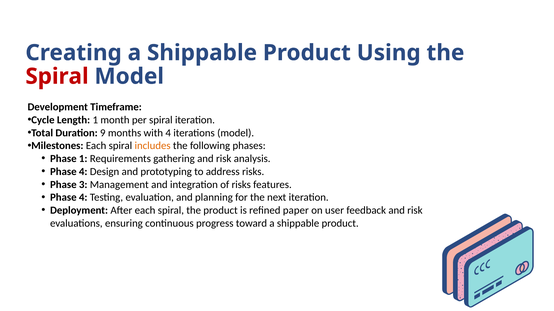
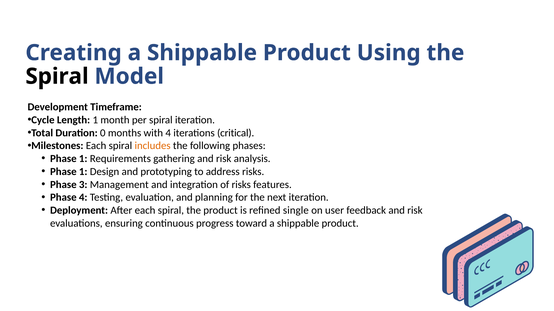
Spiral colour: red -> black (57, 77)
9: 9 -> 0 (103, 133)
iterations model: model -> critical (236, 133)
4: 4 -> 1 (83, 172)
paper: paper -> single (296, 211)
